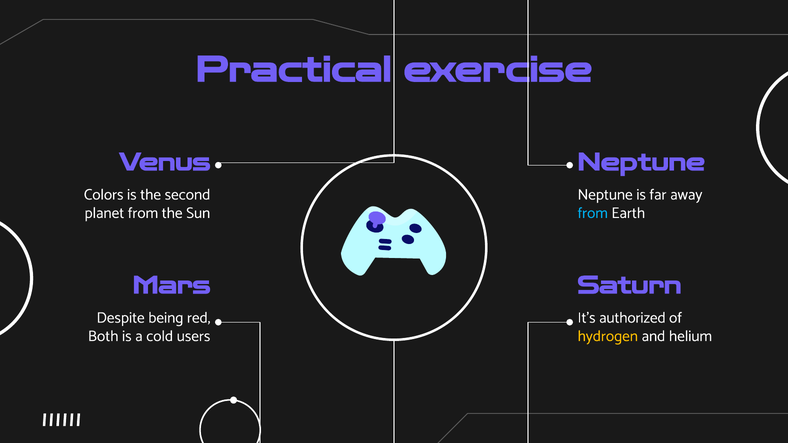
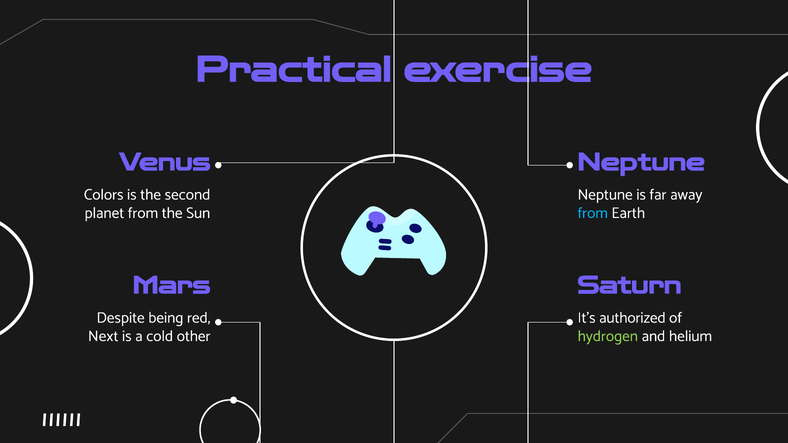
Both: Both -> Next (103, 336)
users: users -> other (194, 336)
hydrogen colour: yellow -> light green (608, 336)
